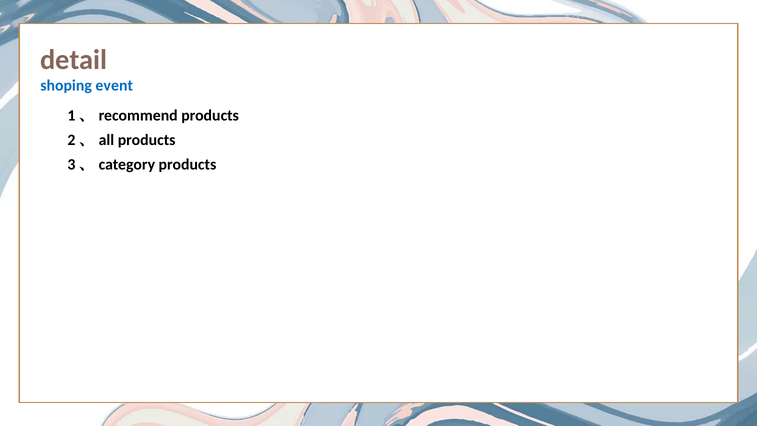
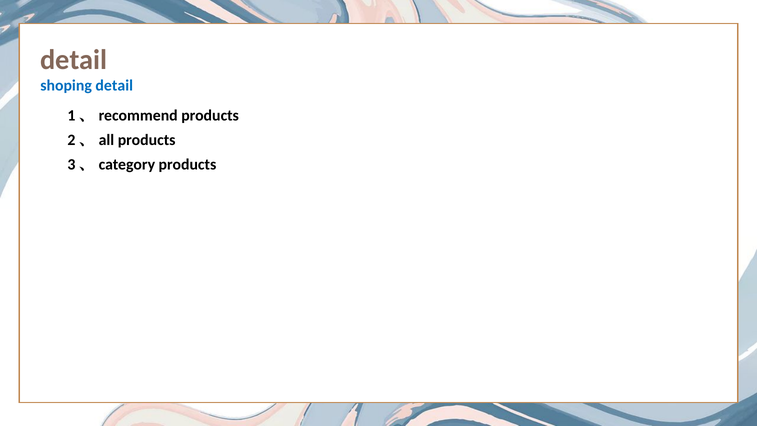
shoping event: event -> detail (114, 85)
